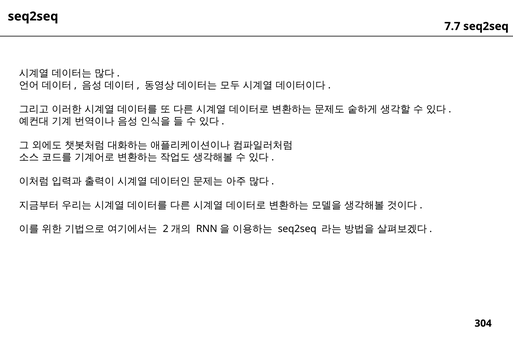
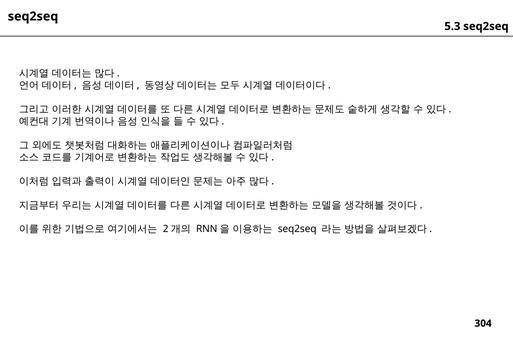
7.7: 7.7 -> 5.3 (452, 26)
